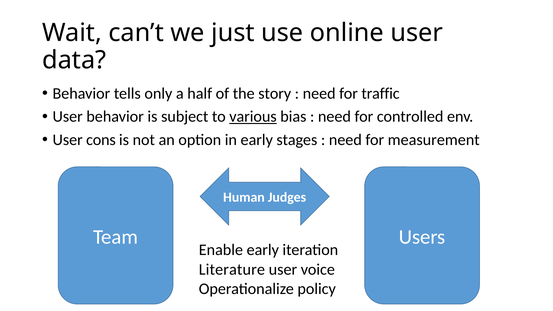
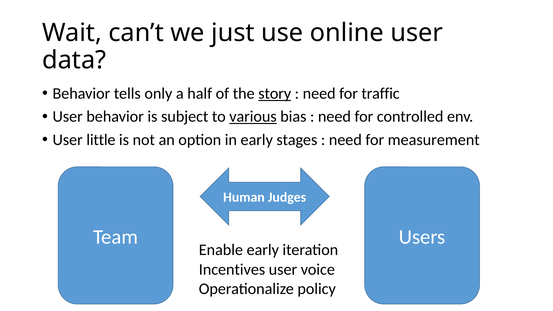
story underline: none -> present (275, 93)
cons: cons -> little (101, 140)
Literature: Literature -> Incentives (232, 269)
